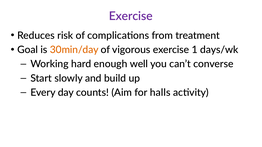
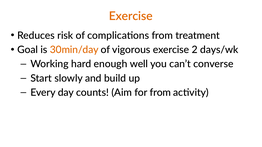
Exercise colour: purple -> orange (131, 16)
1: 1 -> 2 (195, 50)
for halls: halls -> from (160, 93)
